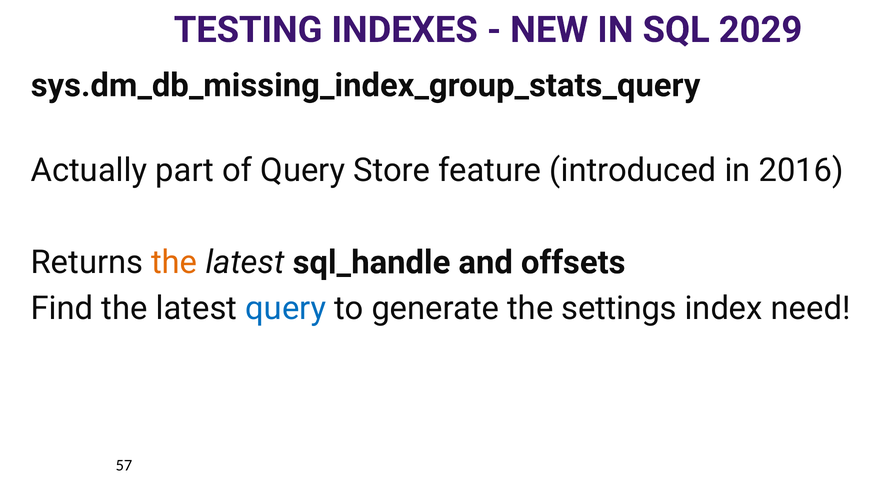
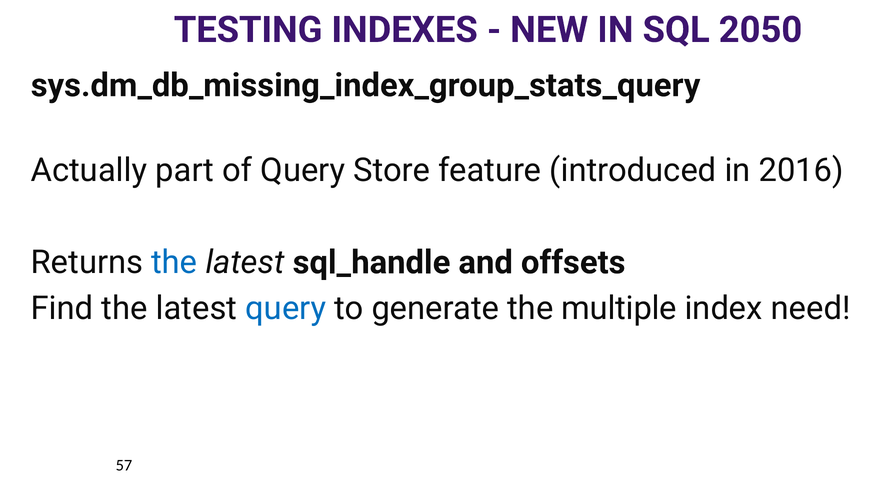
2029: 2029 -> 2050 (761, 30)
the colour: orange -> blue (174, 262)
settings: settings -> multiple (619, 308)
